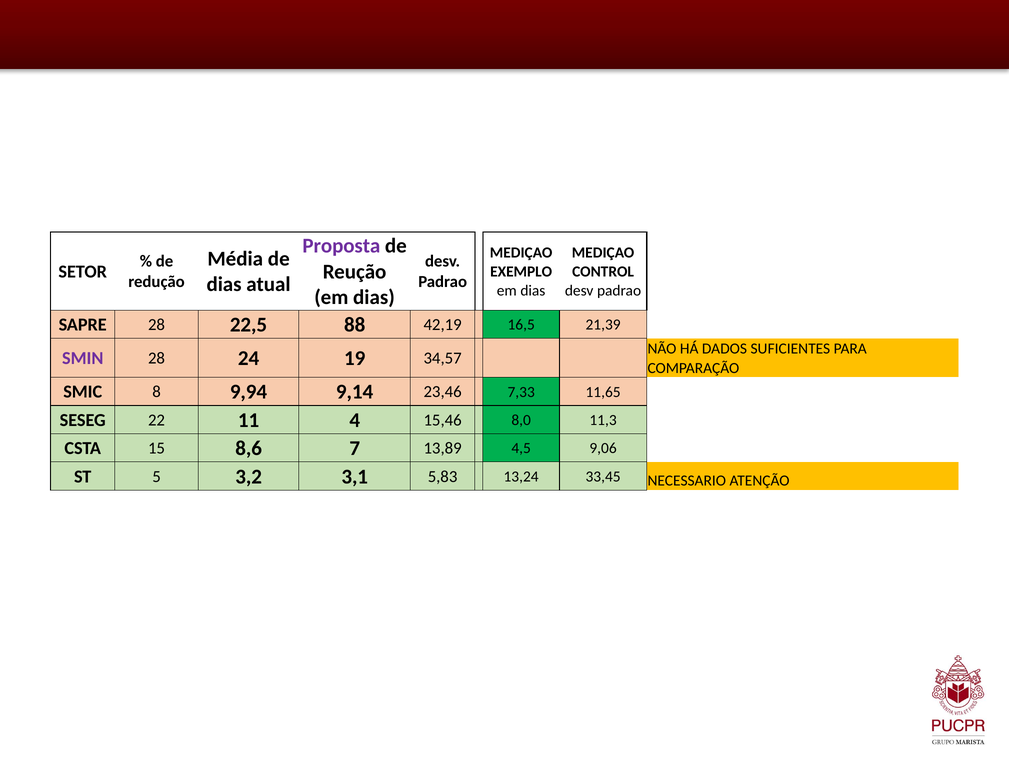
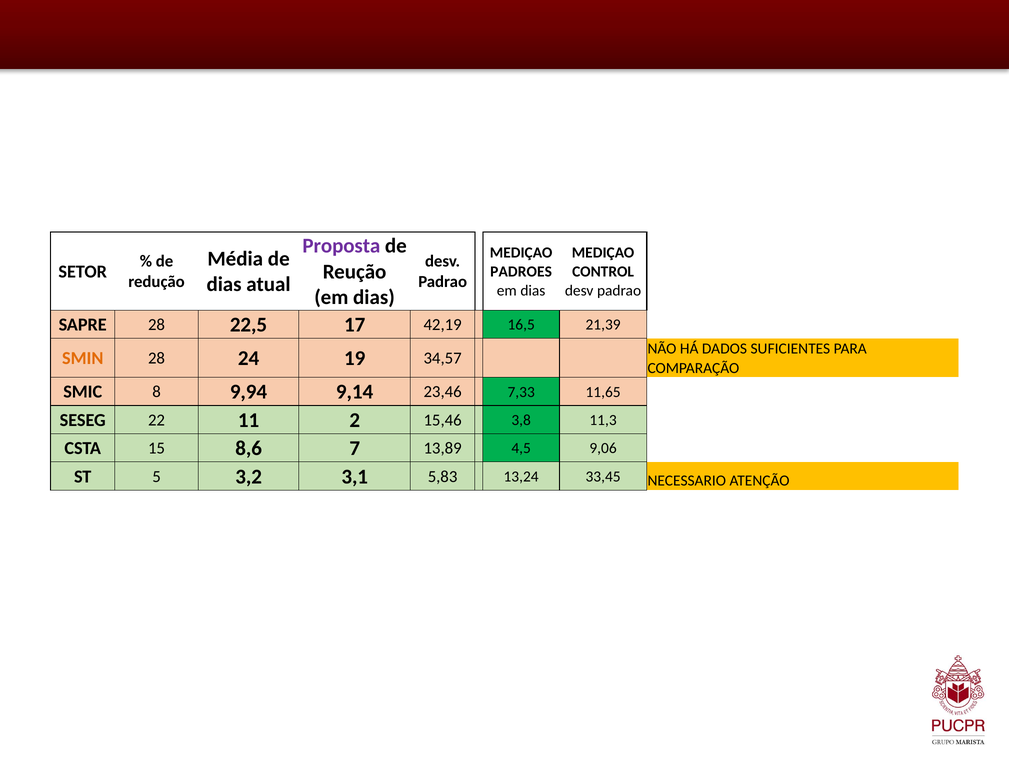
EXEMPLO: EXEMPLO -> PADROES (521, 272)
88: 88 -> 17 (355, 325)
SMIN colour: purple -> orange (83, 358)
4: 4 -> 2 (355, 420)
8,0: 8,0 -> 3,8 (521, 420)
